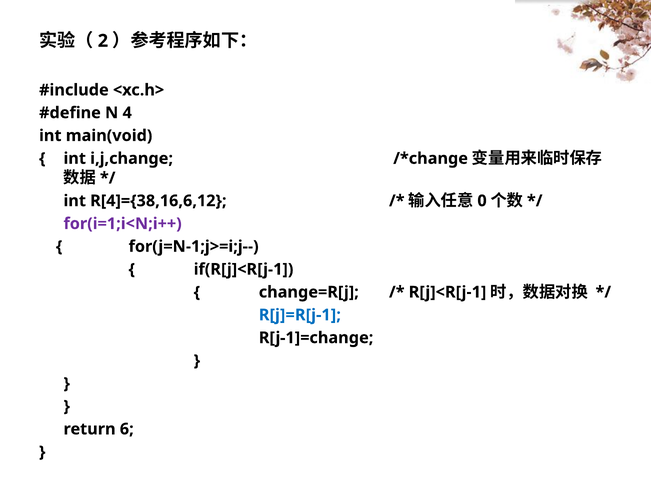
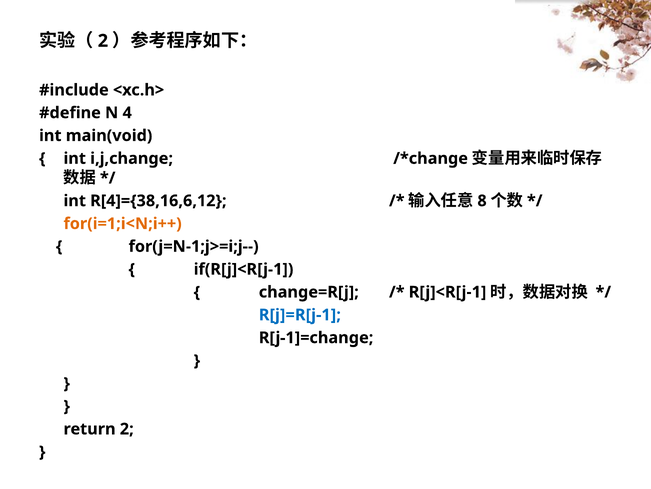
0: 0 -> 8 (482, 201)
for(i=1;i<N;i++ colour: purple -> orange (123, 223)
return 6: 6 -> 2 (127, 428)
